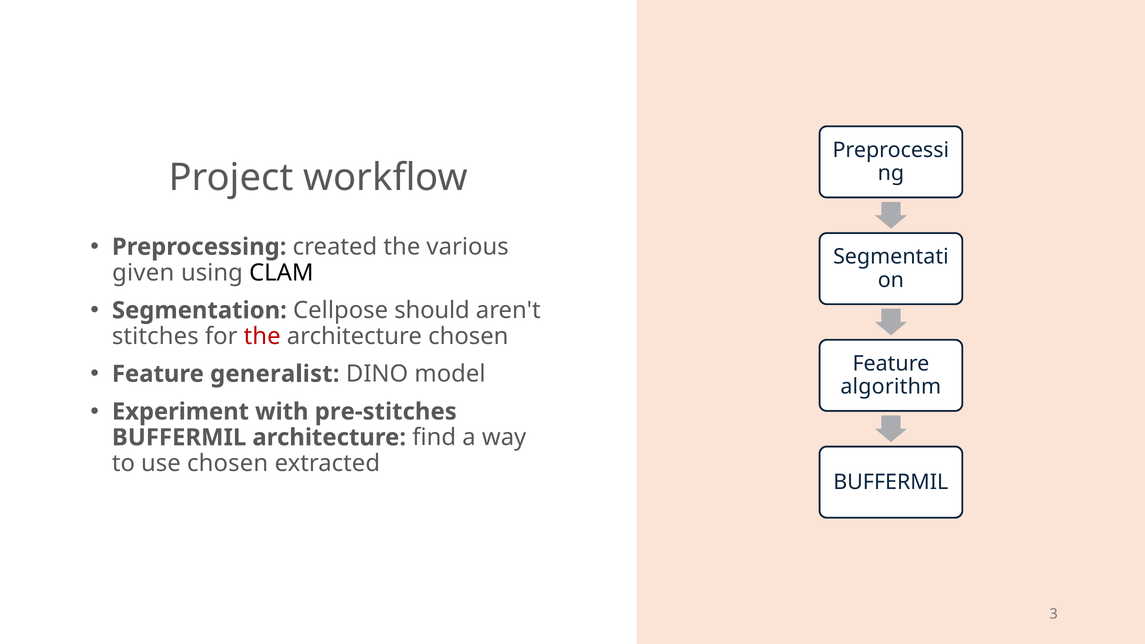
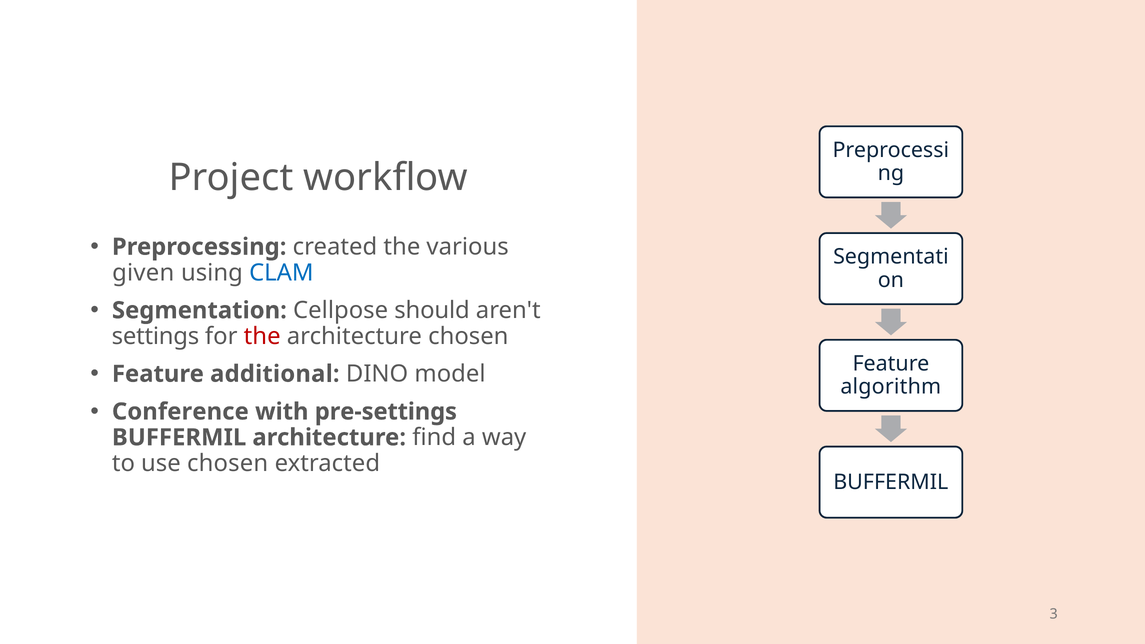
CLAM colour: black -> blue (281, 273)
stitches: stitches -> settings (155, 336)
generalist: generalist -> additional (275, 374)
Experiment: Experiment -> Conference (180, 412)
pre-stitches: pre-stitches -> pre-settings (386, 412)
